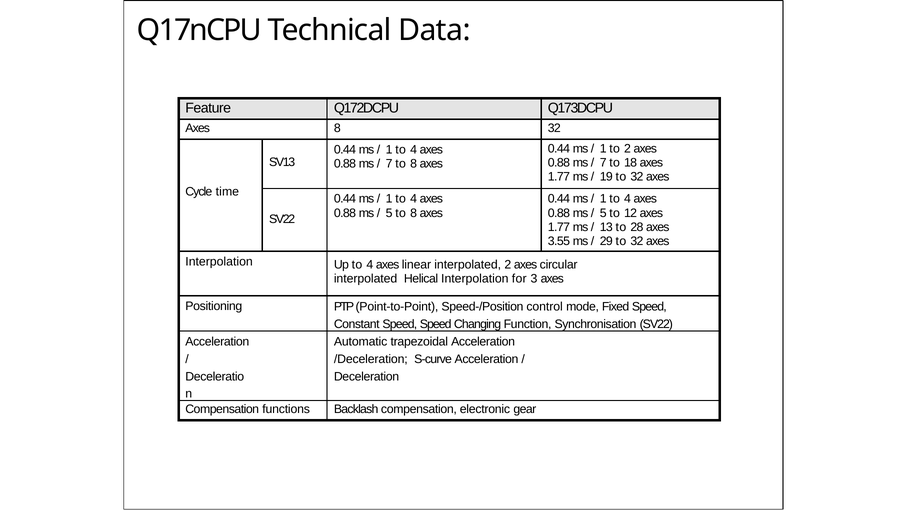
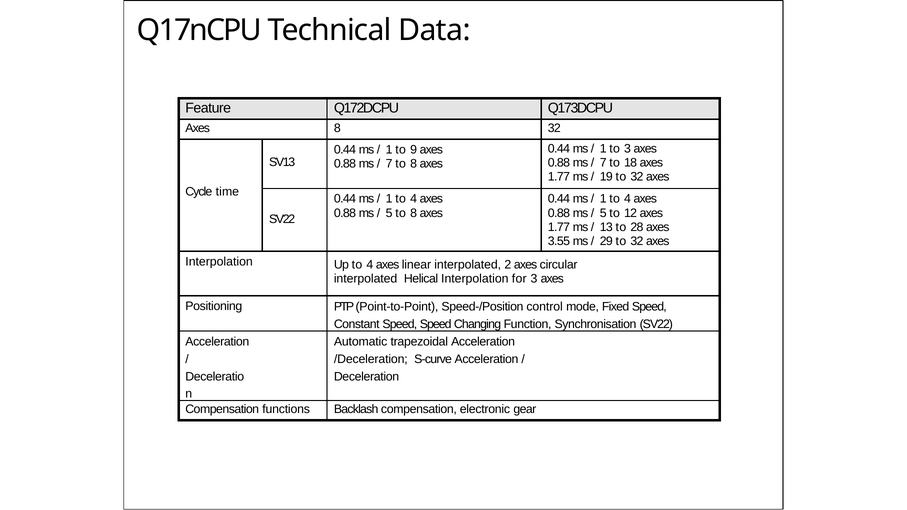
to 2: 2 -> 3 (627, 149)
4: 4 -> 9 (414, 150)
